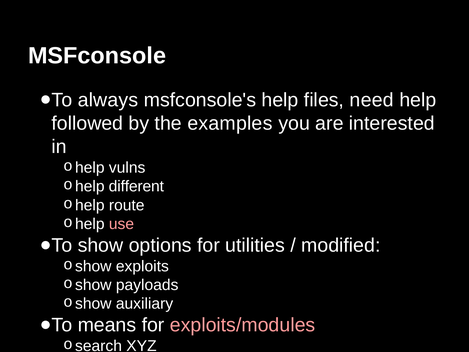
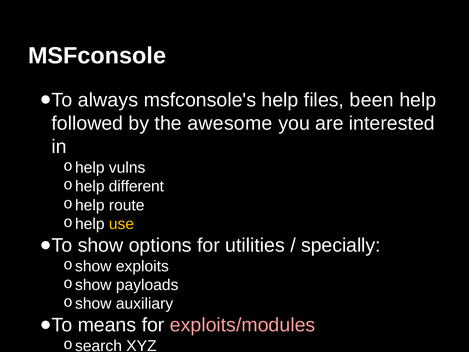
need: need -> been (372, 100)
examples: examples -> awesome (230, 123)
use colour: pink -> yellow (121, 224)
modified: modified -> specially (341, 245)
